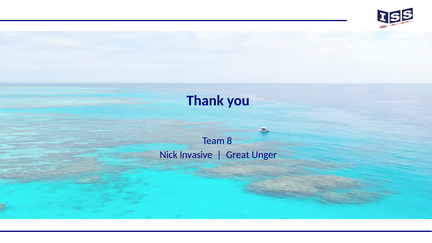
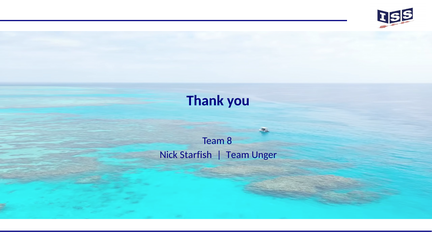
Invasive: Invasive -> Starfish (196, 155)
Great: Great -> Team (238, 155)
